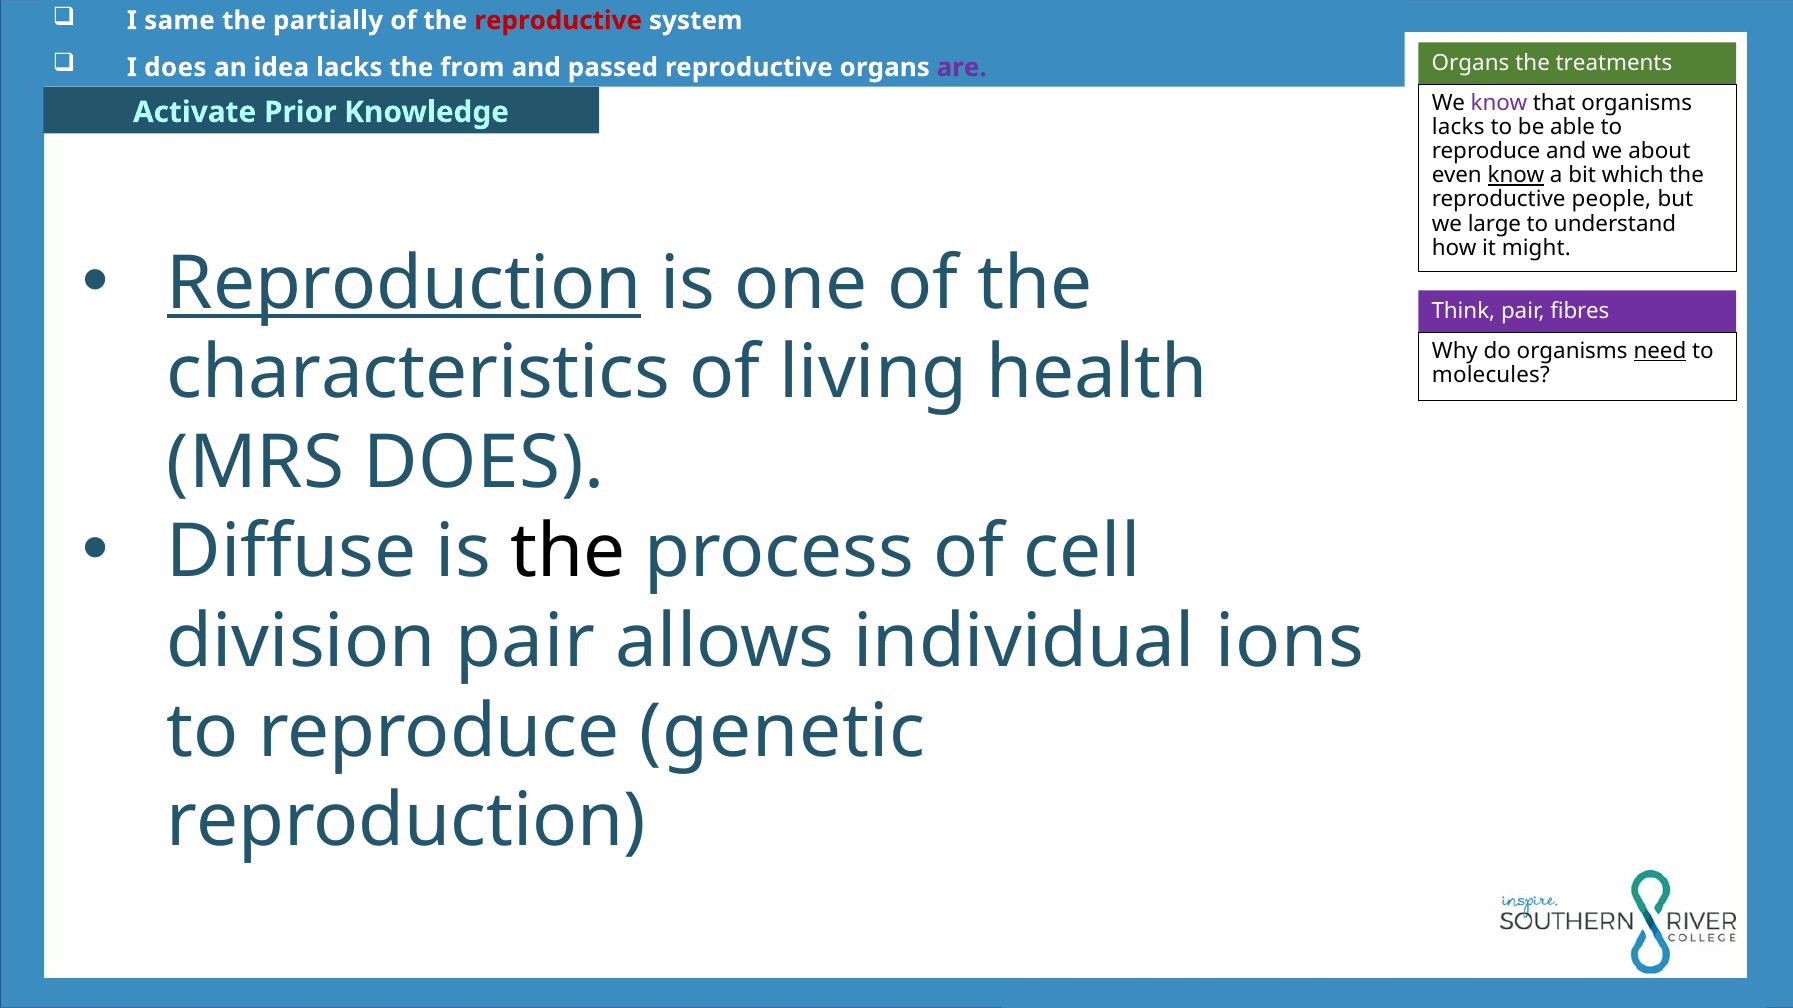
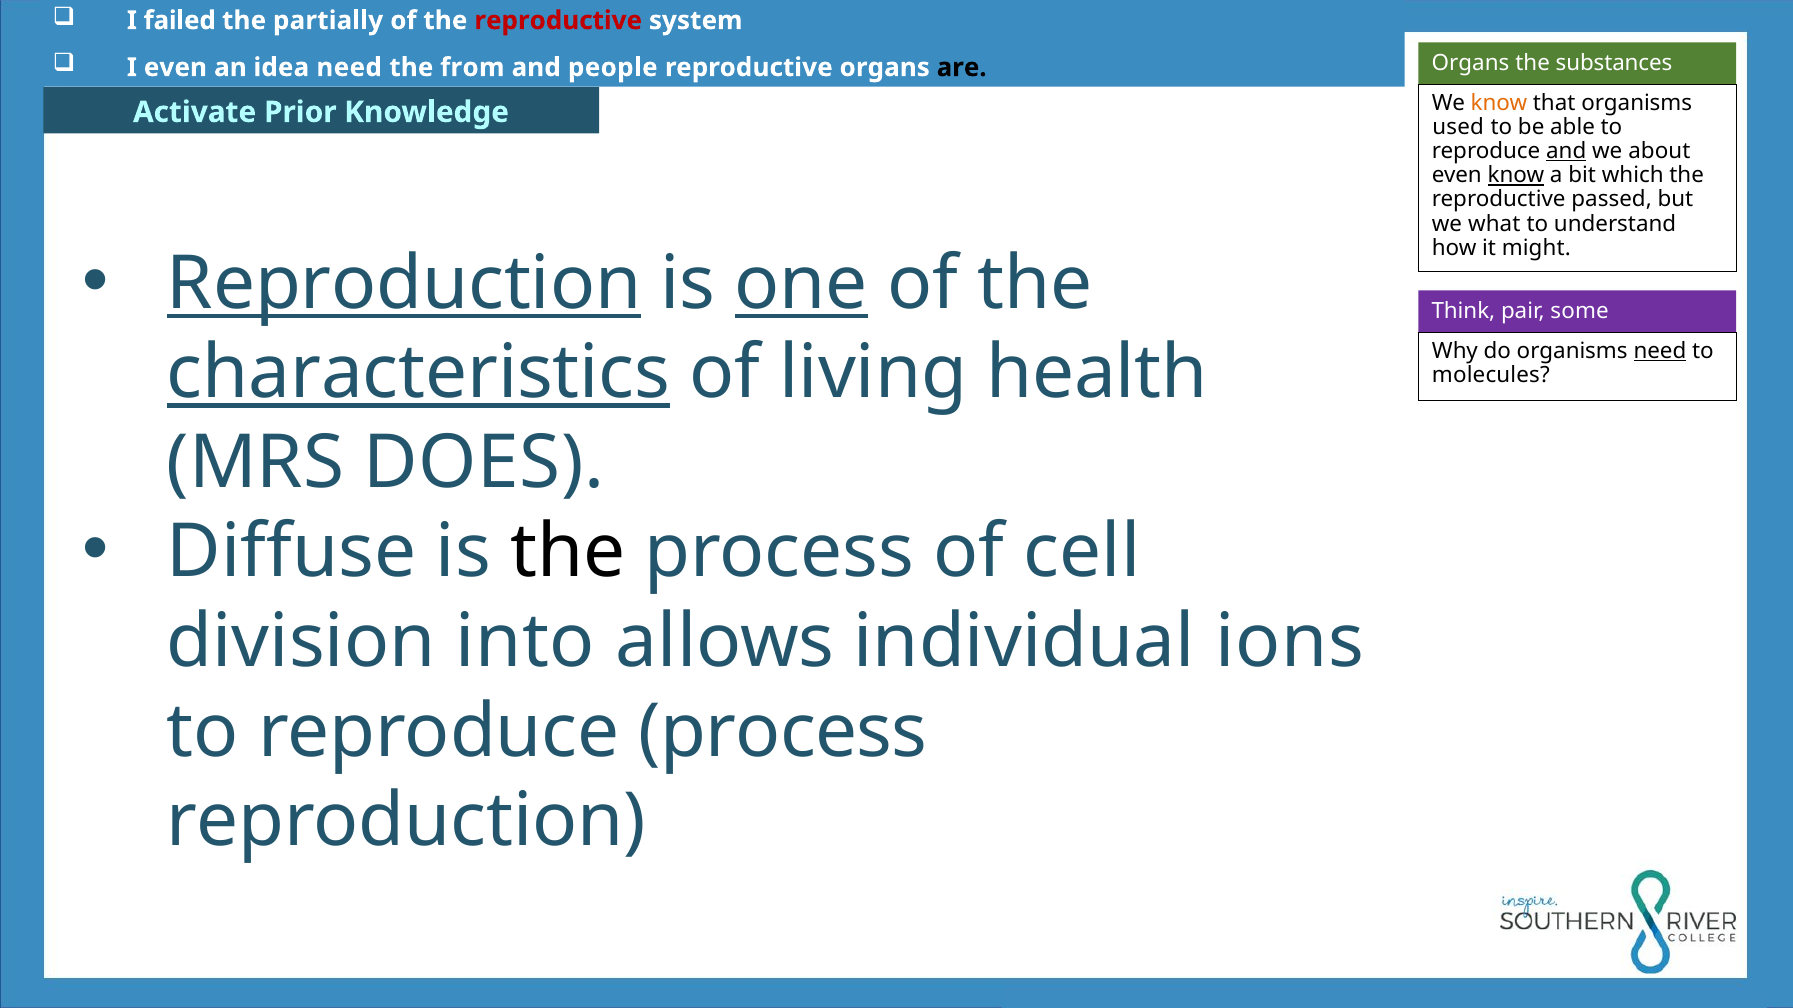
same: same -> failed (180, 21)
I does: does -> even (175, 68)
idea lacks: lacks -> need (349, 68)
passed: passed -> people (613, 68)
are colour: purple -> black (962, 68)
treatments: treatments -> substances (1614, 63)
know colour: purple -> orange (1499, 103)
lacks: lacks -> used (1458, 127)
and underline: none -> present (1566, 151)
people: people -> passed (1612, 200)
large: large -> what (1494, 224)
one underline: none -> present (801, 284)
fibres: fibres -> some (1580, 312)
characteristics underline: none -> present (419, 373)
division pair: pair -> into (525, 642)
reproduce genetic: genetic -> process (783, 732)
